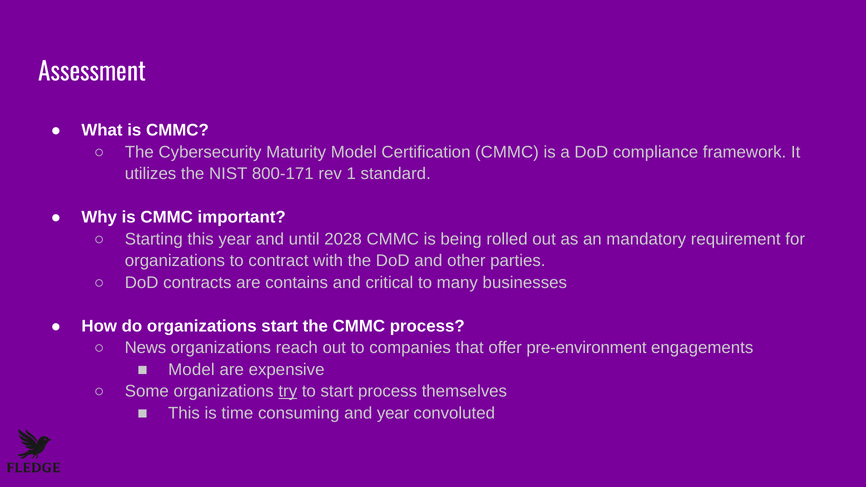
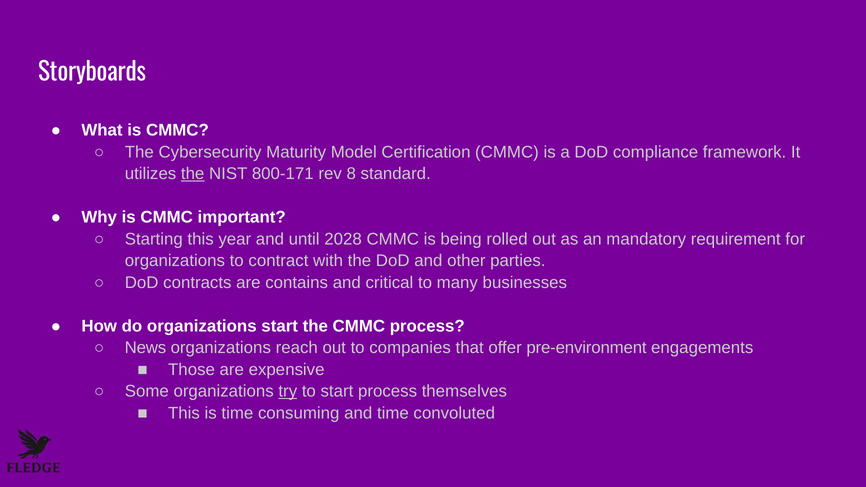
Assessment: Assessment -> Storyboards (92, 73)
the underline: none -> present (193, 174)
1: 1 -> 8 (351, 174)
Model: Model -> Those (192, 370)
and year: year -> time (393, 413)
